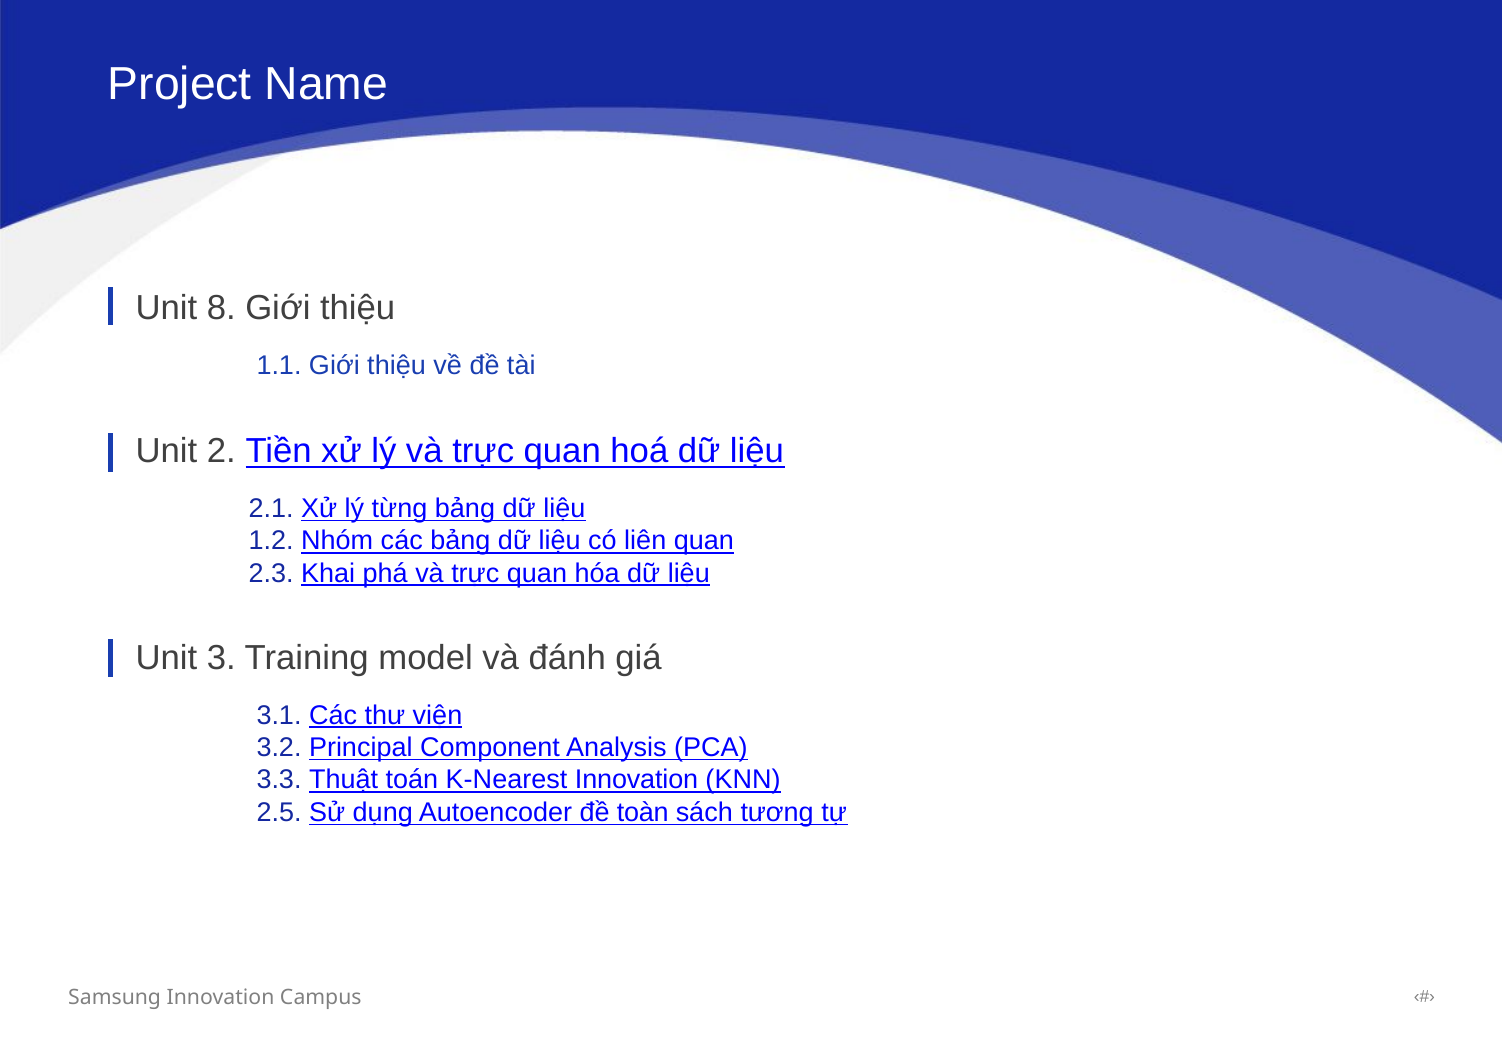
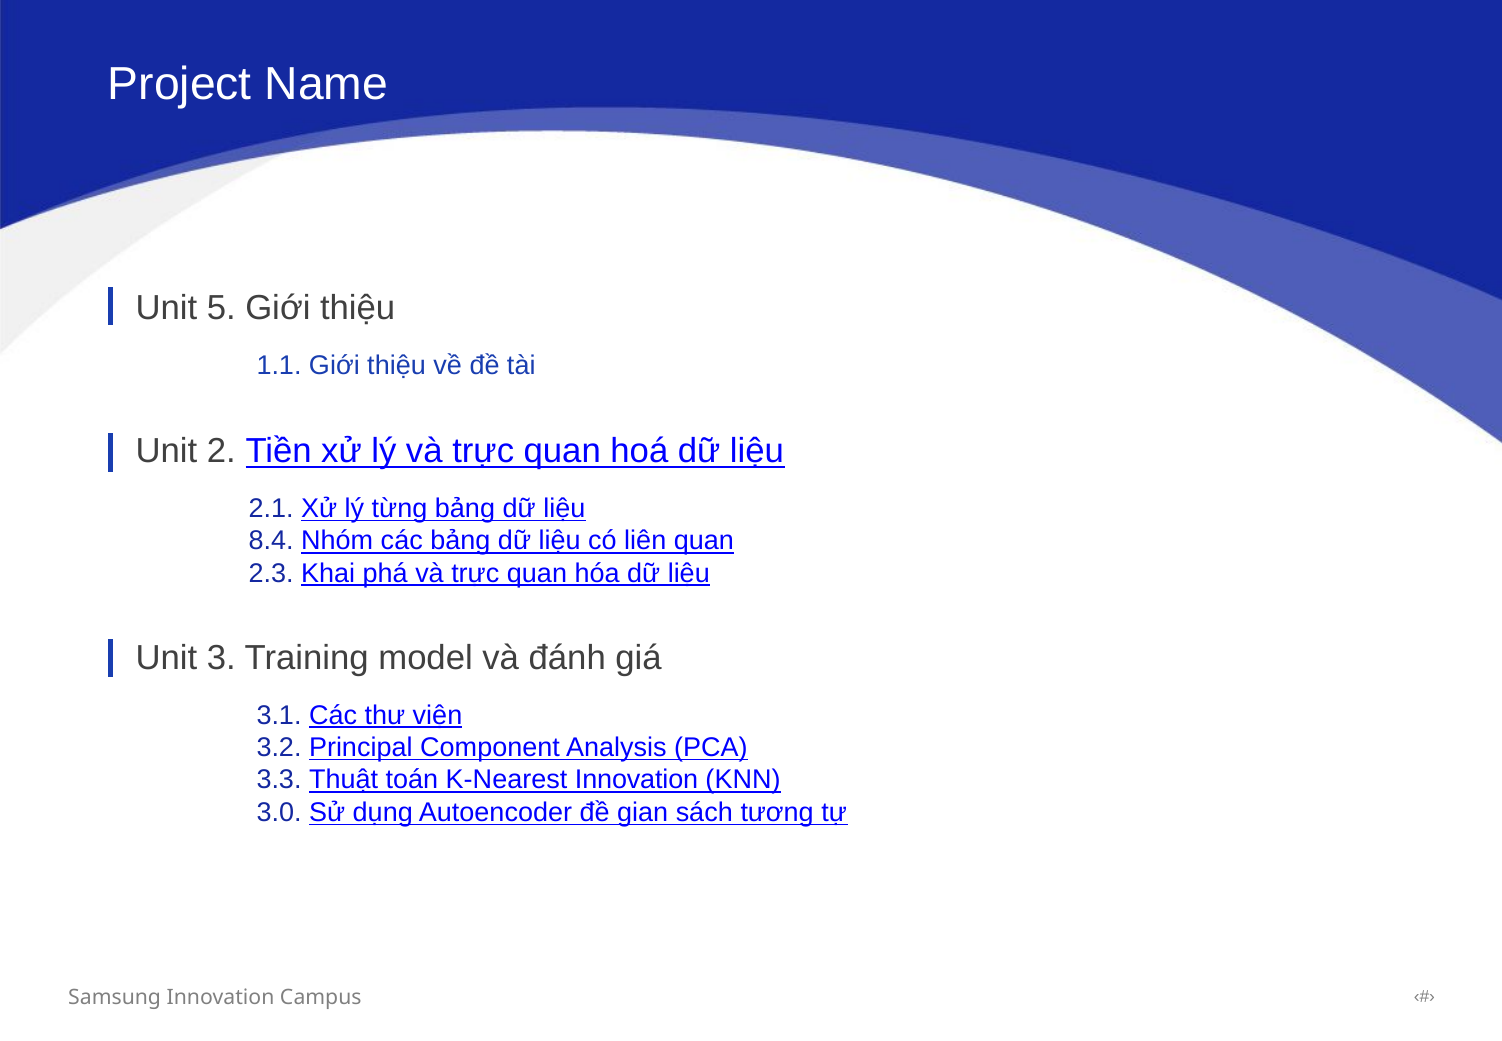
8: 8 -> 5 (221, 309)
1.2: 1.2 -> 8.4 (271, 541)
2.5: 2.5 -> 3.0 (279, 812)
toàn: toàn -> gian (643, 812)
